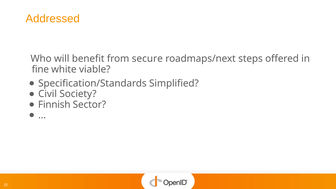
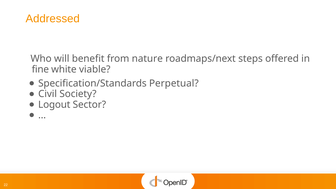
secure: secure -> nature (147, 59)
Simplified: Simplified -> Perpetual (174, 83)
Finnish: Finnish -> Logout (54, 105)
